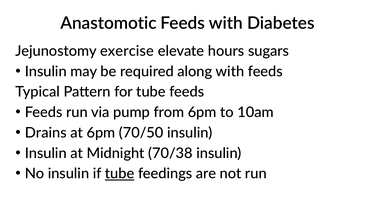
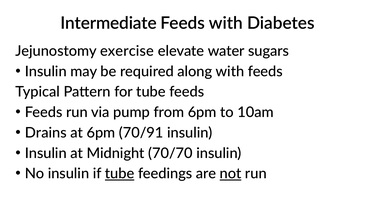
Anastomotic: Anastomotic -> Intermediate (108, 23)
hours: hours -> water (226, 51)
70/50: 70/50 -> 70/91 (141, 133)
70/38: 70/38 -> 70/70 (170, 154)
not underline: none -> present (231, 174)
